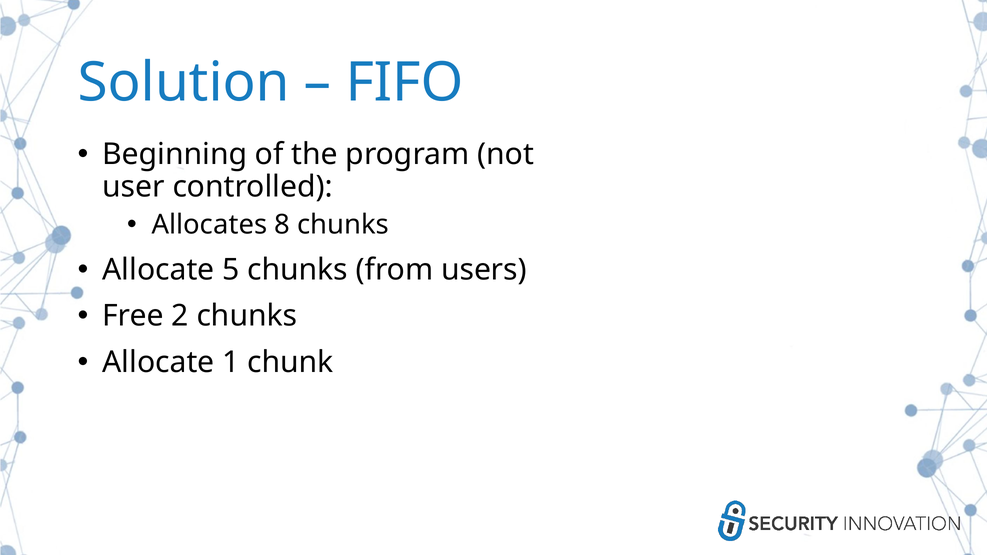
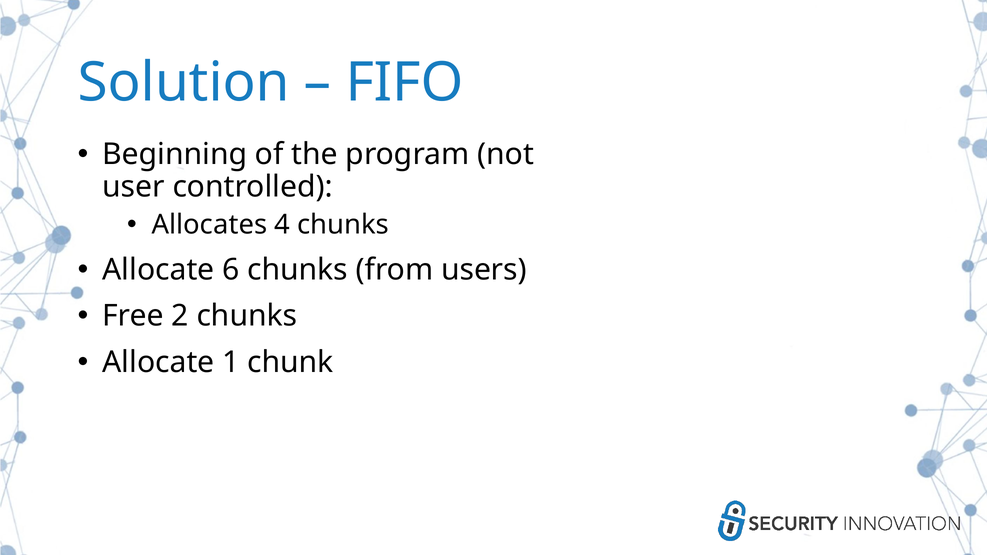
8: 8 -> 4 (282, 225)
5: 5 -> 6 (231, 270)
